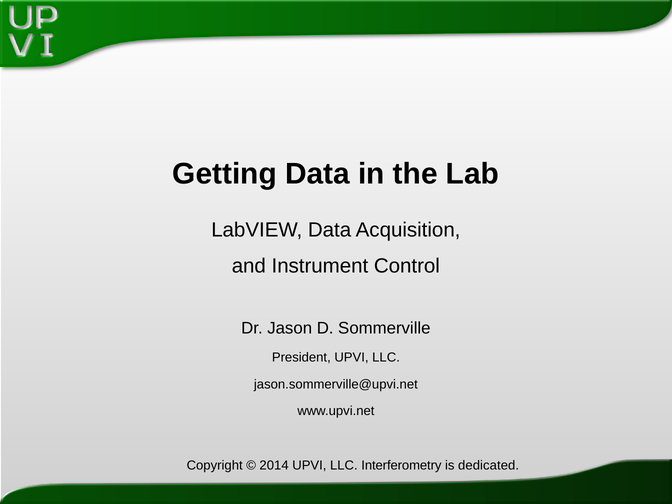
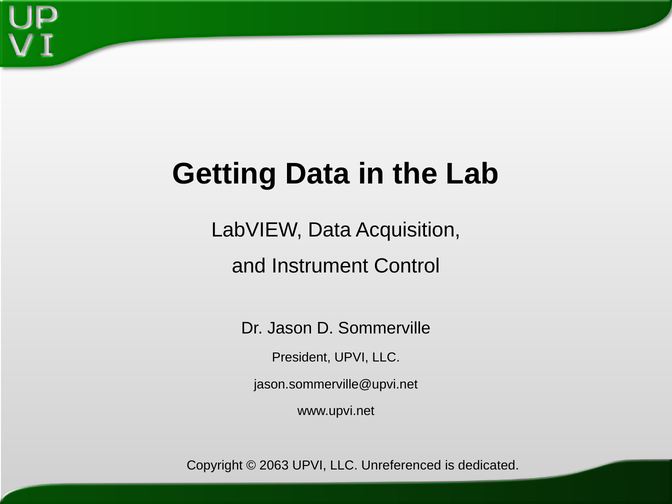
2014: 2014 -> 2063 (274, 466)
Interferometry: Interferometry -> Unreferenced (401, 466)
